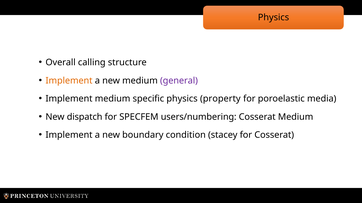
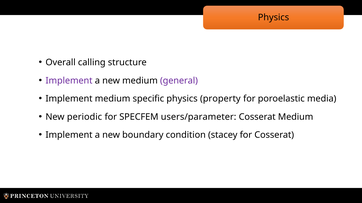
Implement colour: orange -> purple (69, 81)
dispatch: dispatch -> periodic (85, 117)
users/numbering: users/numbering -> users/parameter (199, 117)
